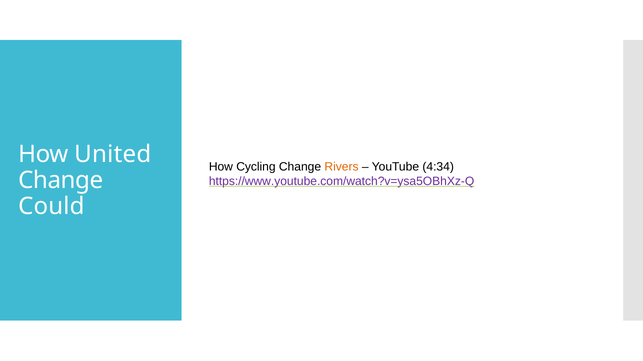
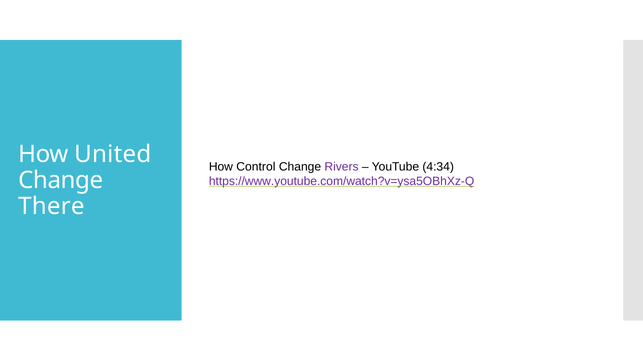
Cycling: Cycling -> Control (256, 167)
Rivers colour: orange -> purple (342, 167)
Could: Could -> There (51, 206)
